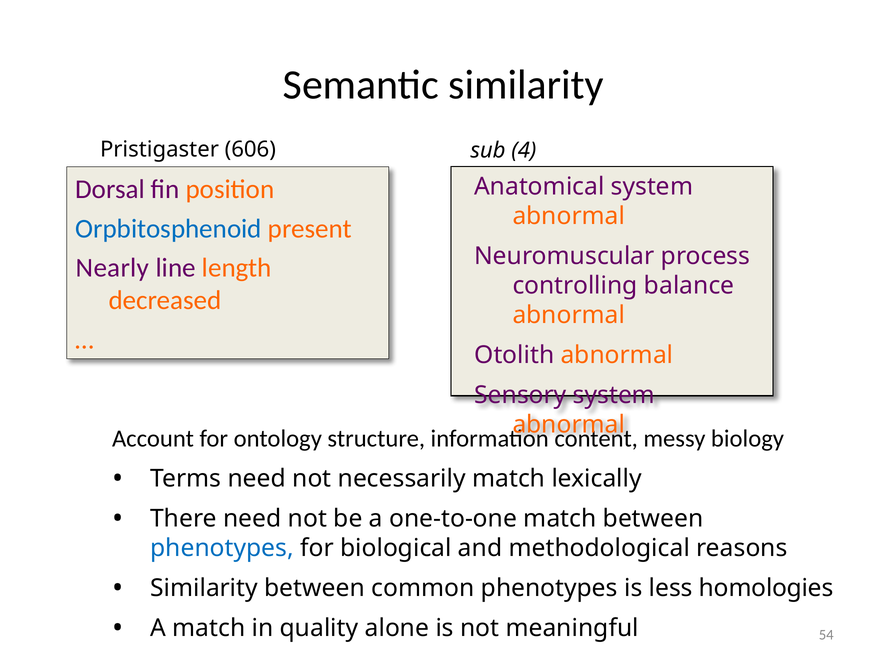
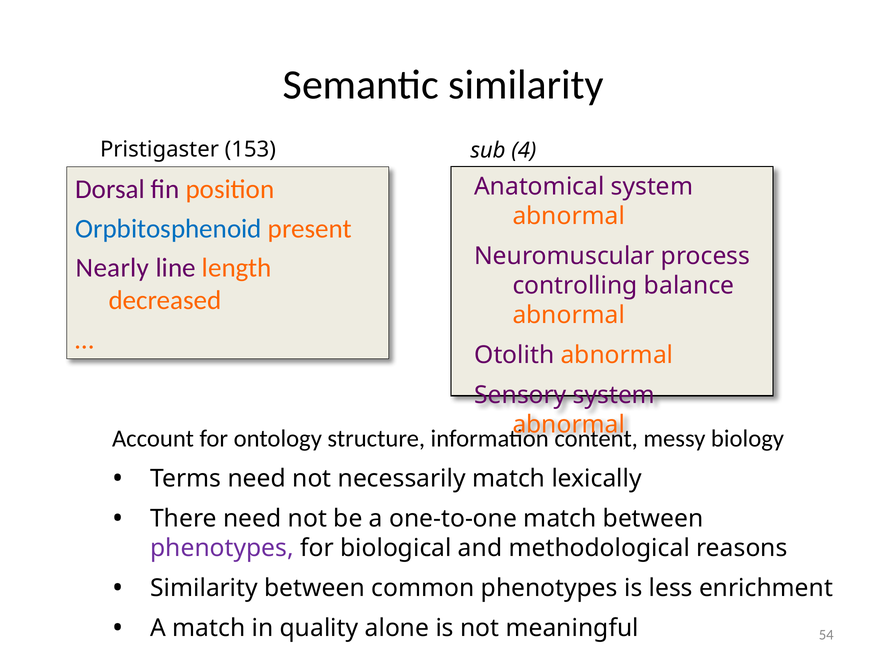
606: 606 -> 153 (250, 149)
phenotypes colour: blue -> purple (222, 548)
homologies: homologies -> enrichment (766, 588)
